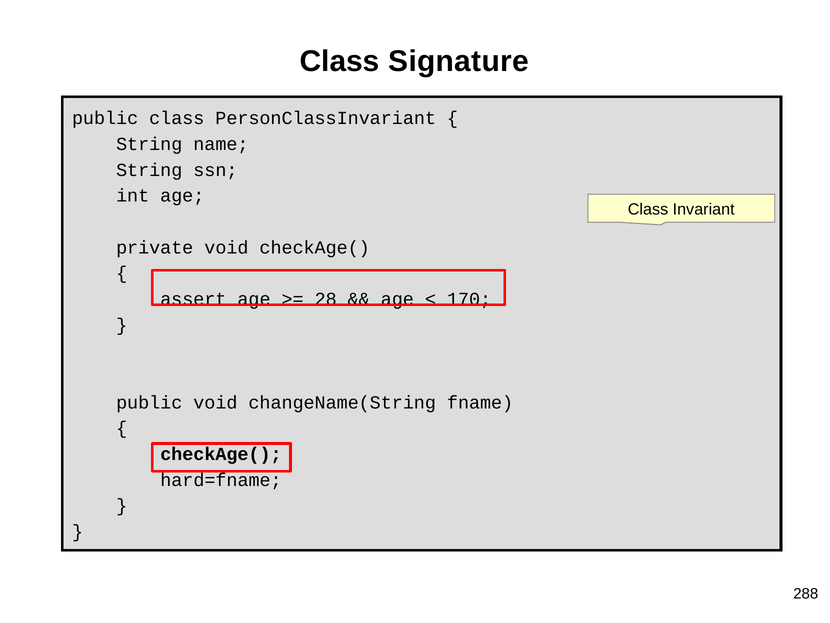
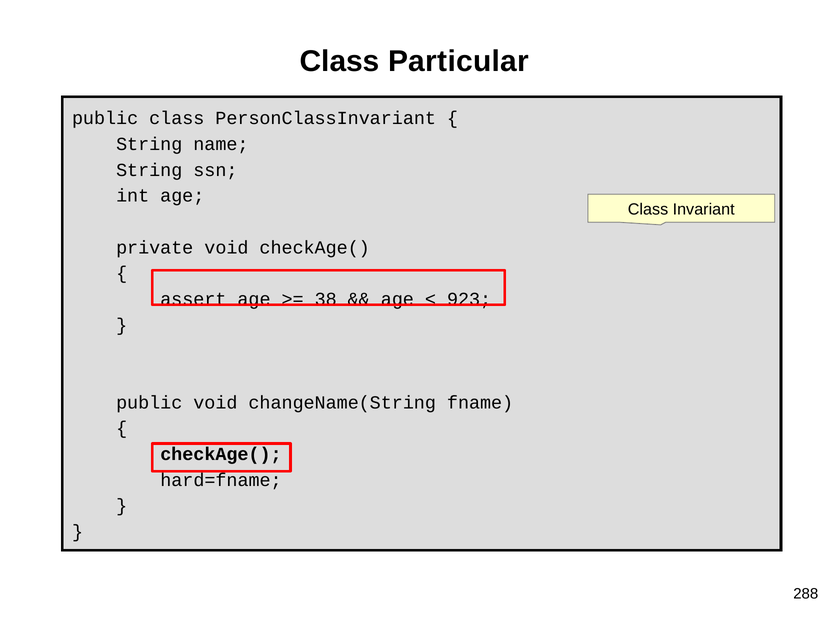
Signature: Signature -> Particular (459, 61)
28: 28 -> 38 (326, 299)
170: 170 -> 923 (469, 299)
